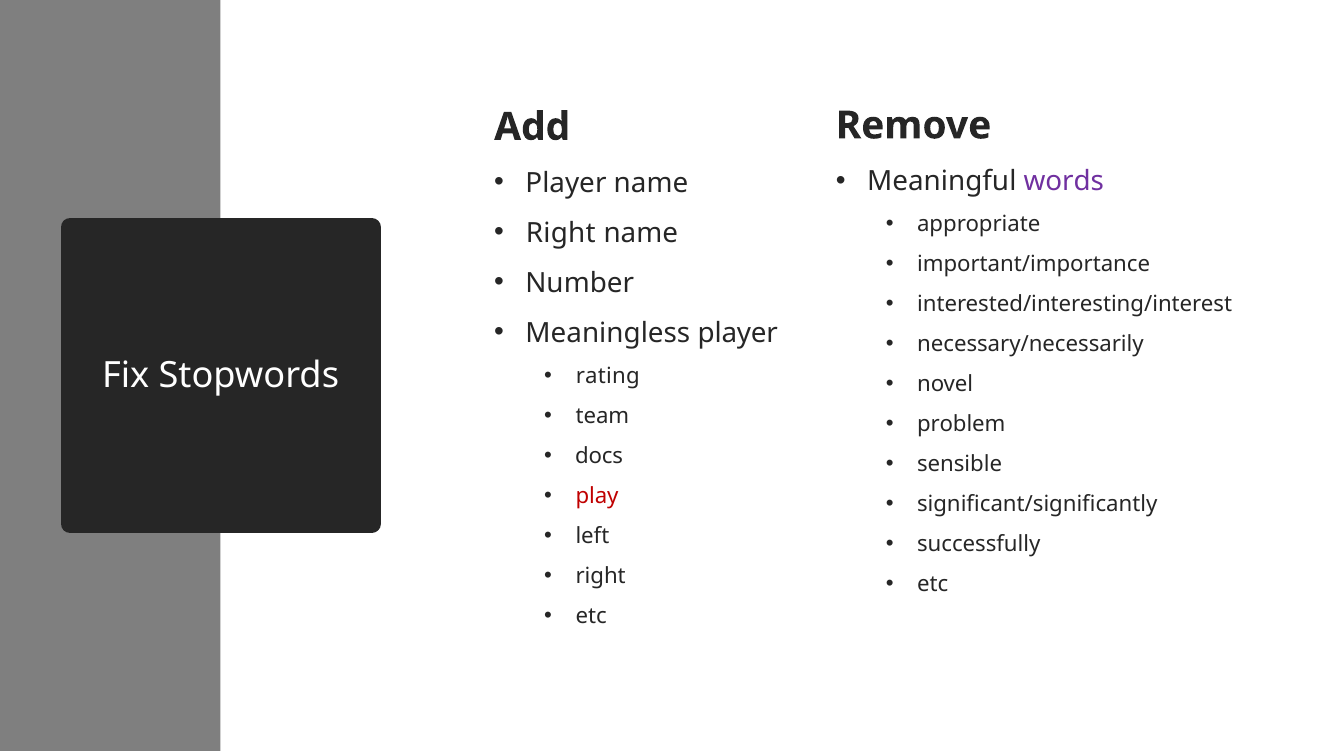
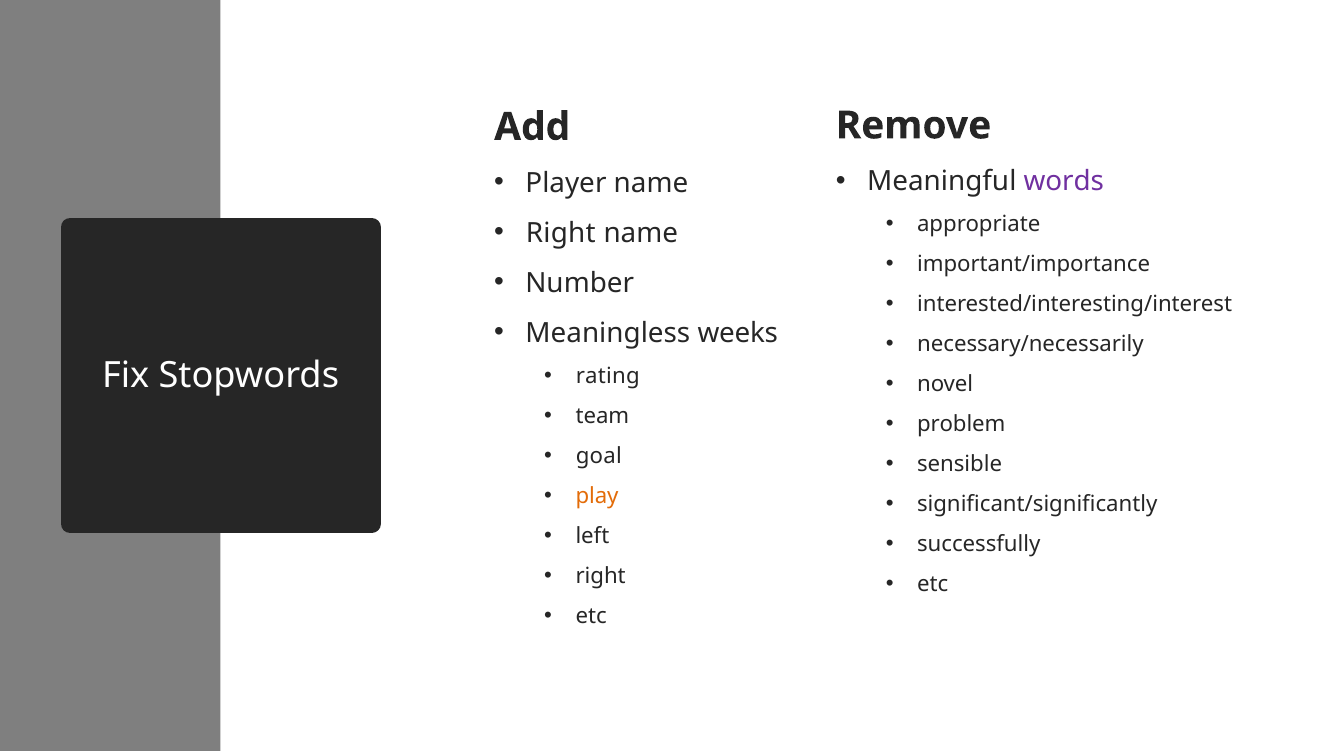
Meaningless player: player -> weeks (738, 333)
docs: docs -> goal (599, 456)
play colour: red -> orange (597, 496)
